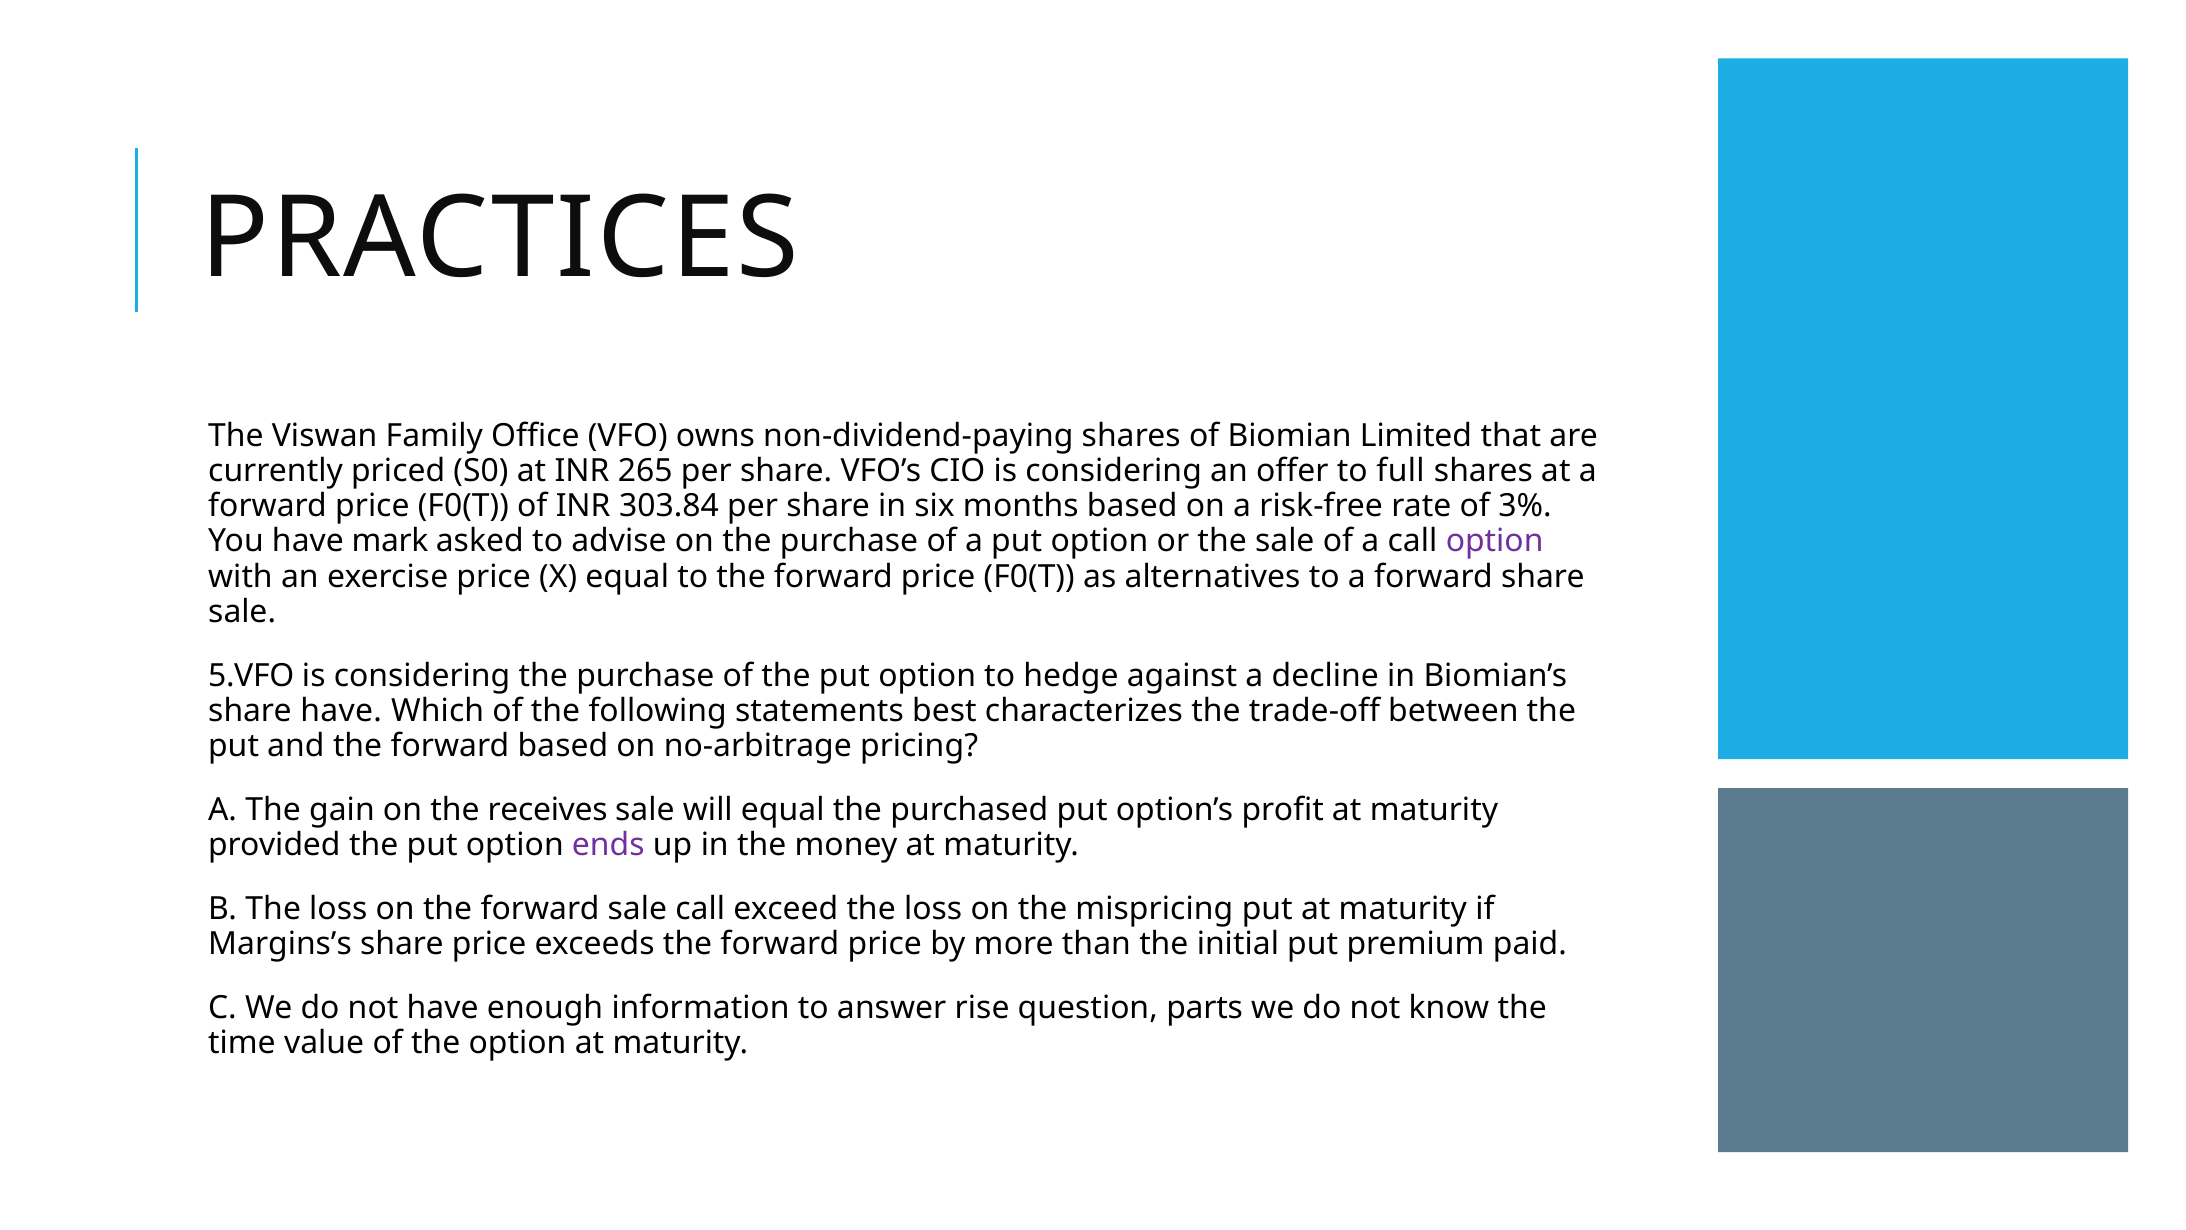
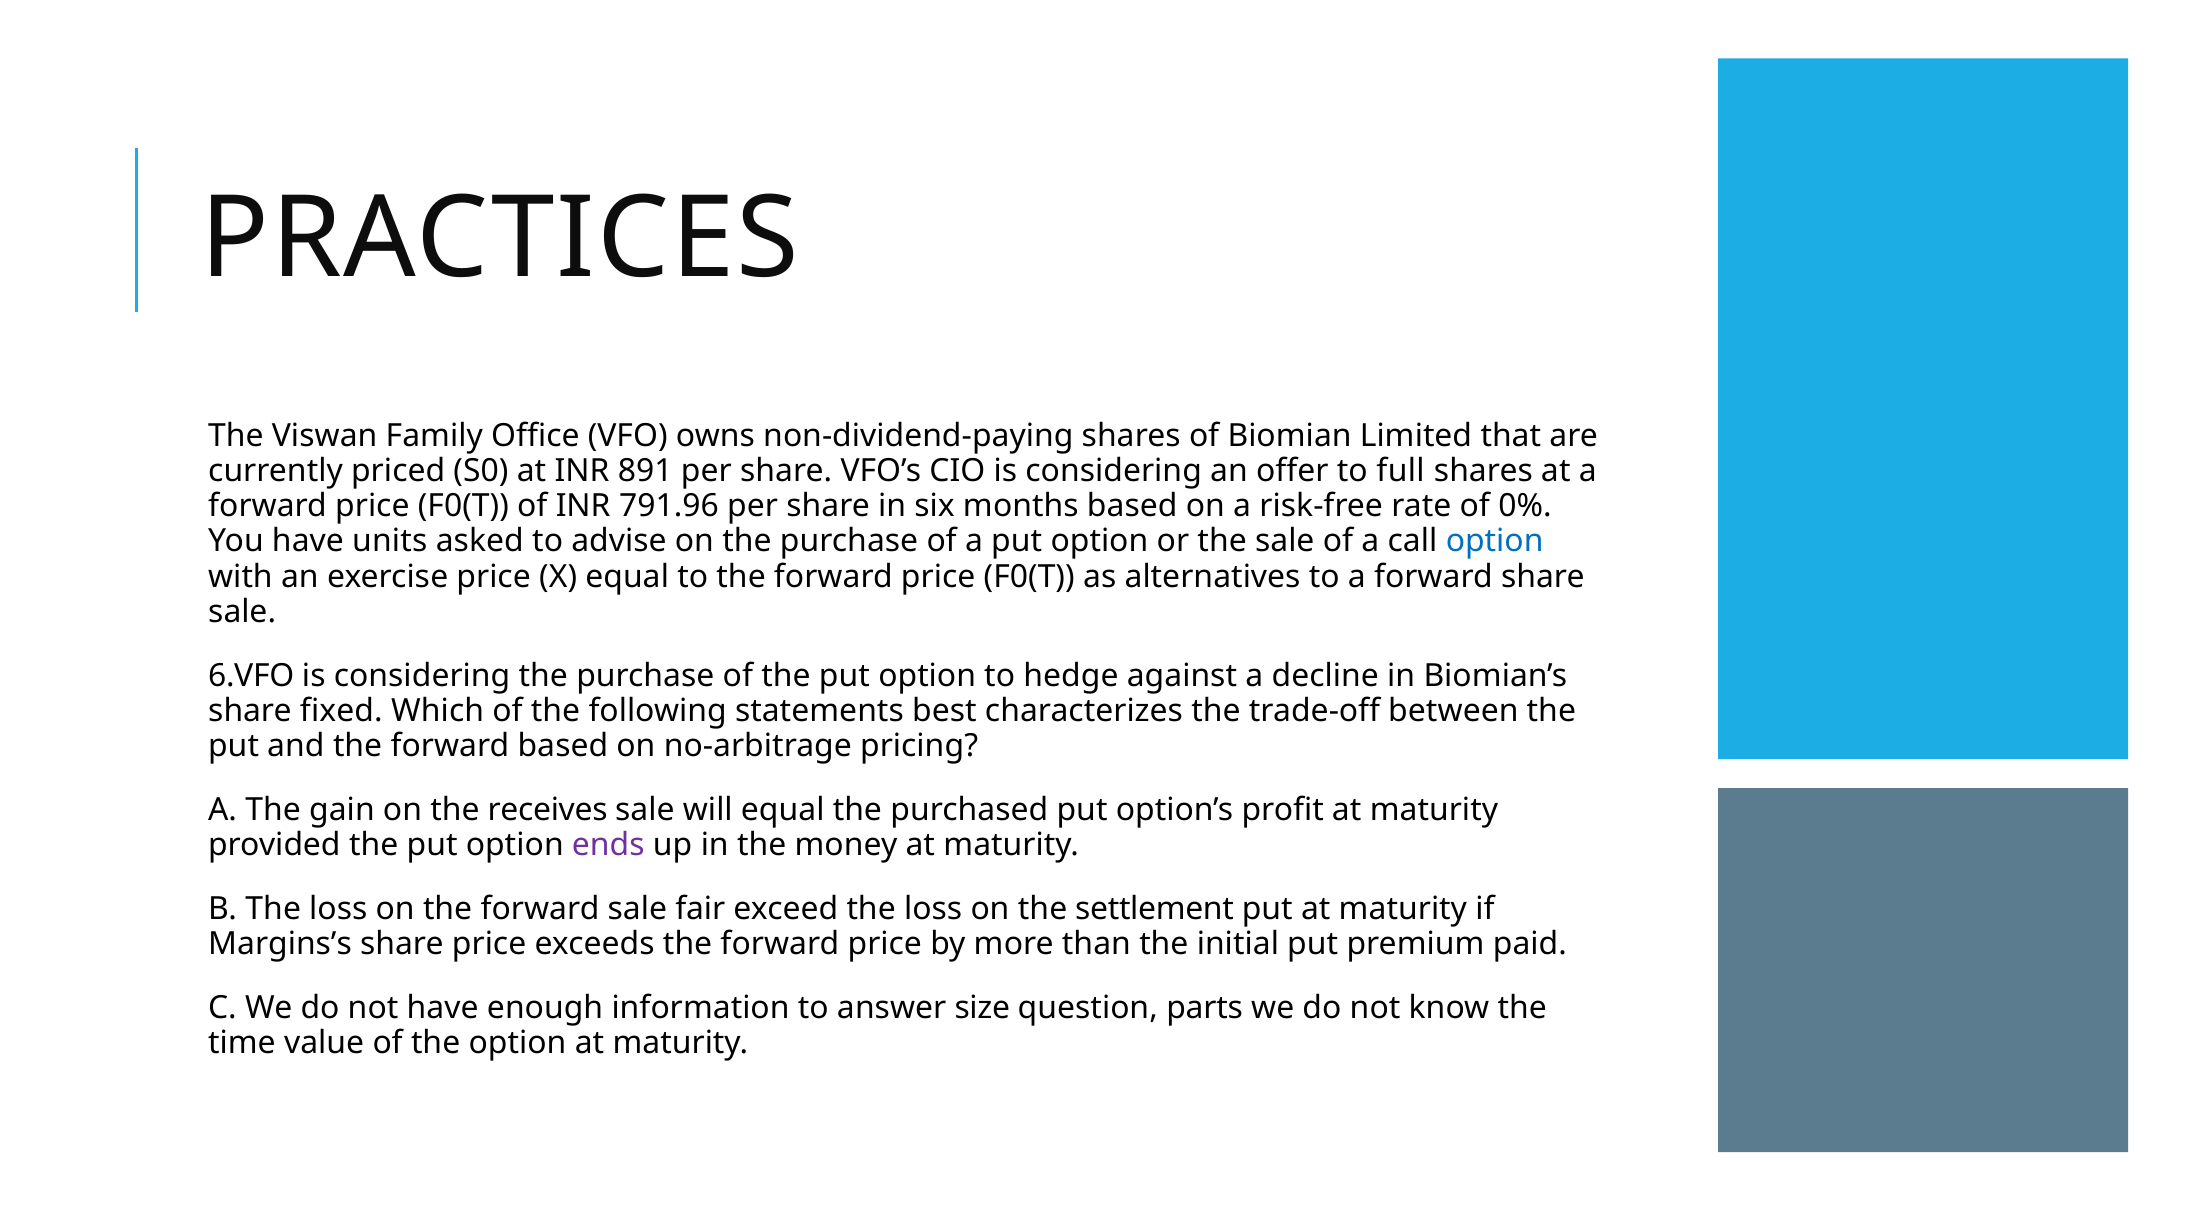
265: 265 -> 891 (645, 471)
303.84: 303.84 -> 791.96 (669, 506)
3%: 3% -> 0% (1525, 506)
mark: mark -> units (390, 541)
option colour: purple -> blue (1495, 541)
5.VFO: 5.VFO -> 6.VFO (251, 675)
share have: have -> fixed (341, 711)
sale call: call -> fair (700, 908)
mispricing: mispricing -> settlement (1155, 908)
rise: rise -> size (982, 1007)
